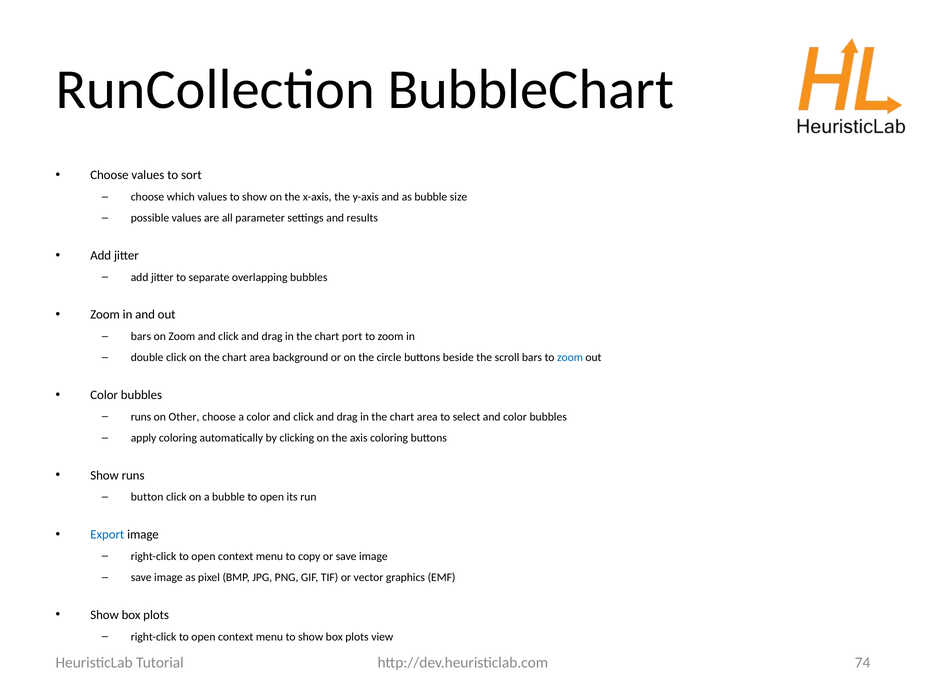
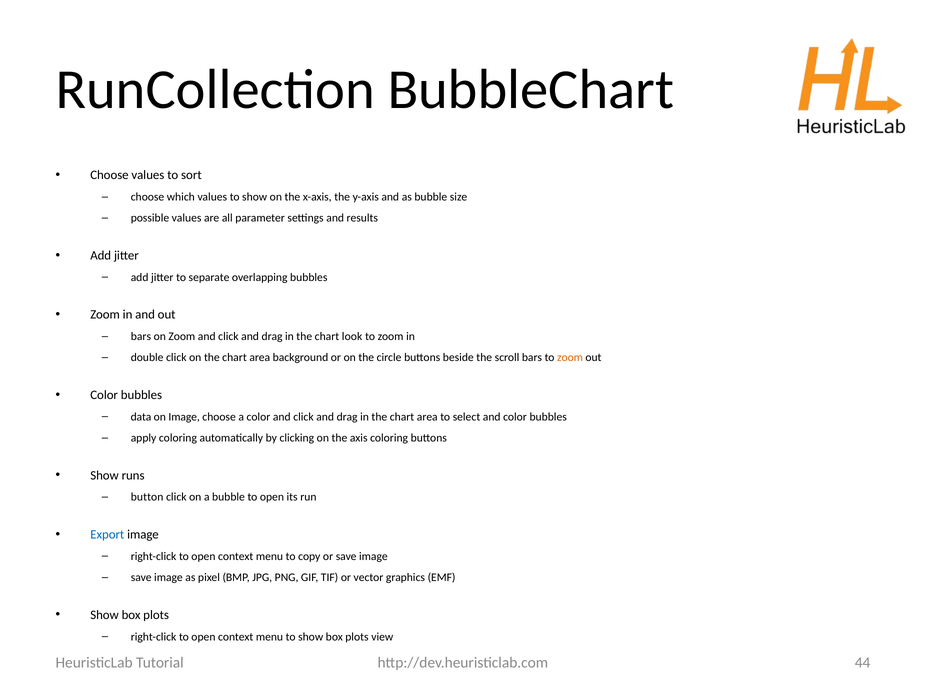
port: port -> look (352, 337)
zoom colour: blue -> orange (570, 358)
runs: runs -> data (141, 417)
on Other: Other -> Image (184, 417)
74: 74 -> 44 (863, 663)
